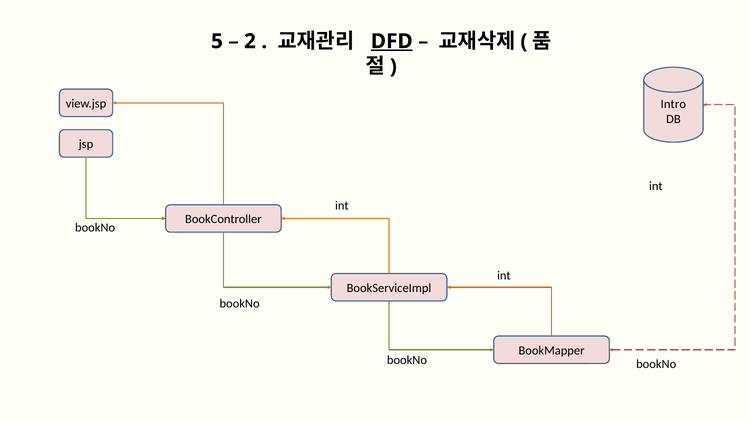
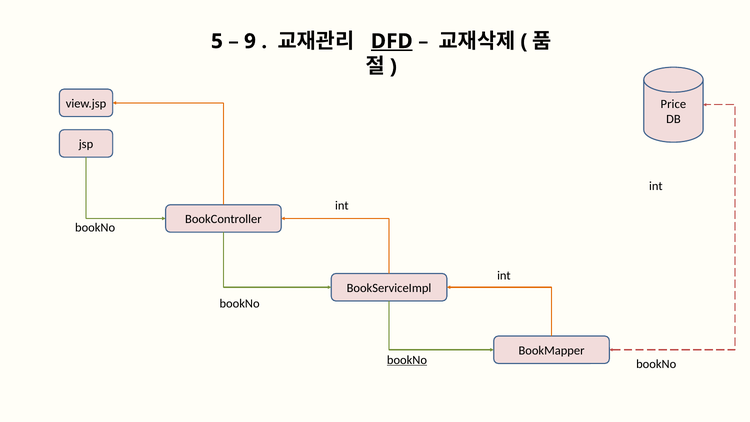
2: 2 -> 9 (250, 41)
Intro: Intro -> Price (673, 104)
bookNo underline: none -> present (407, 360)
